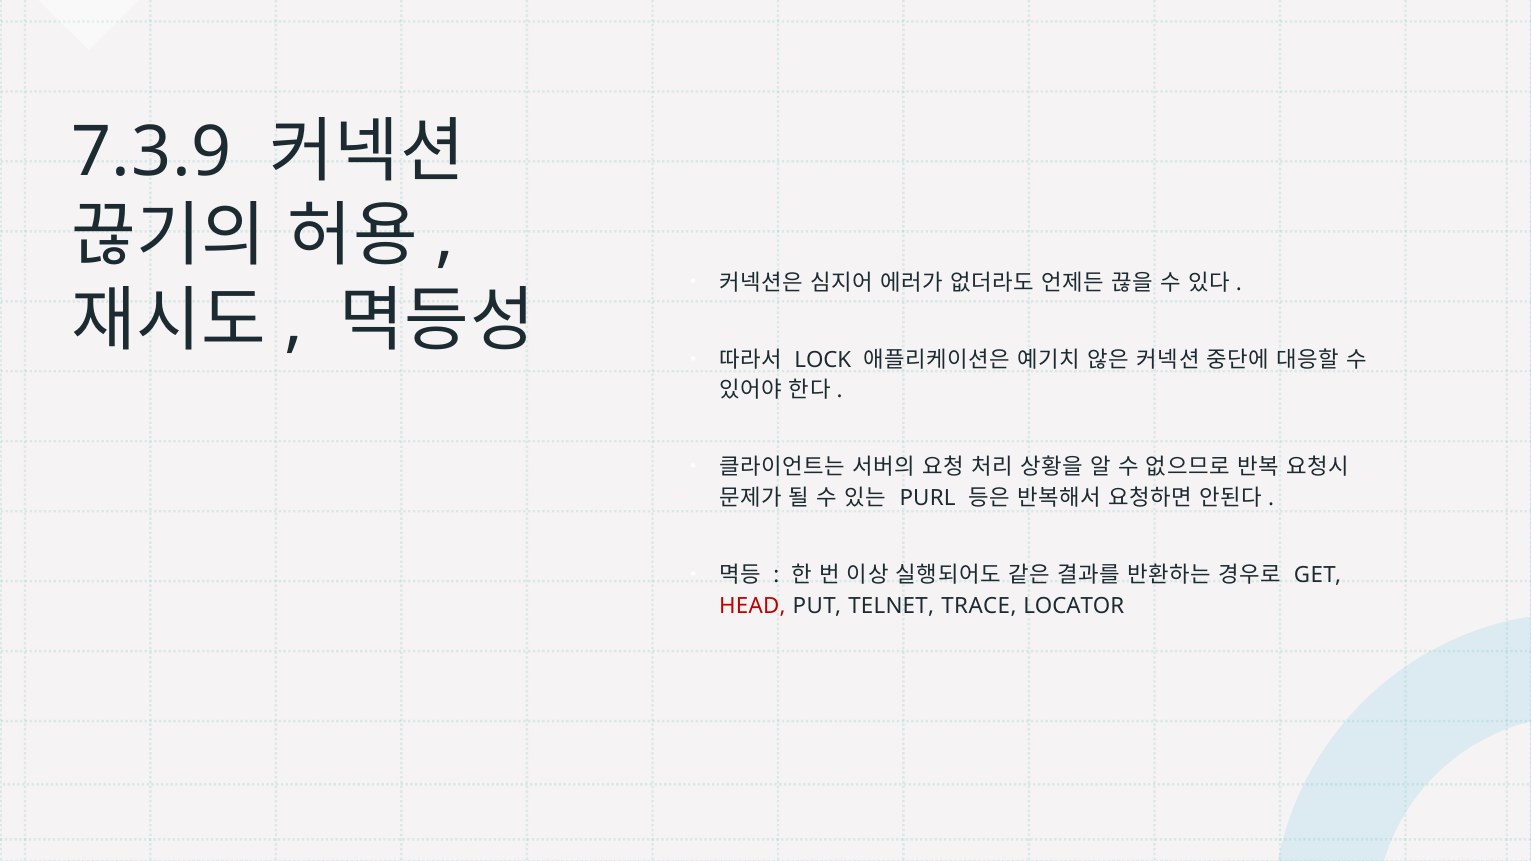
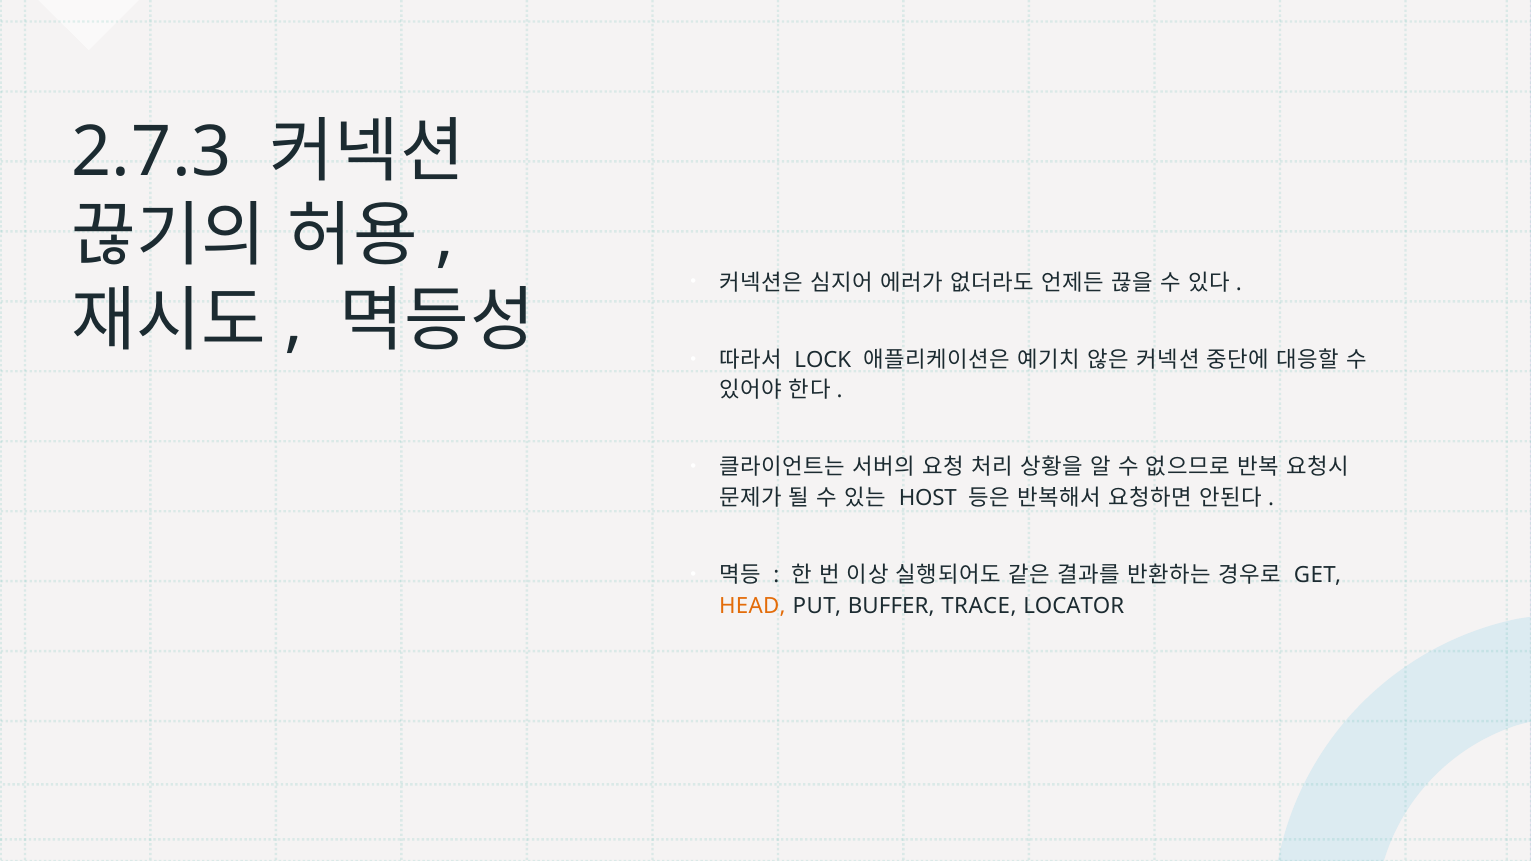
7.3.9: 7.3.9 -> 2.7.3 (151, 152)
PURL: PURL -> HOST (928, 498)
HEAD colour: red -> orange (752, 606)
TELNET: TELNET -> BUFFER (891, 606)
